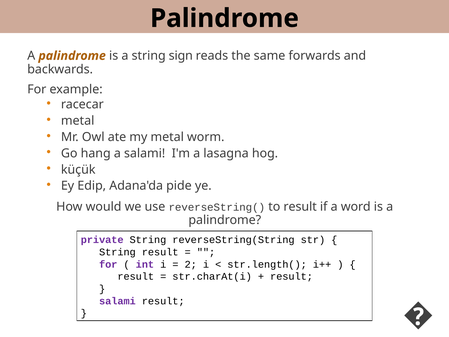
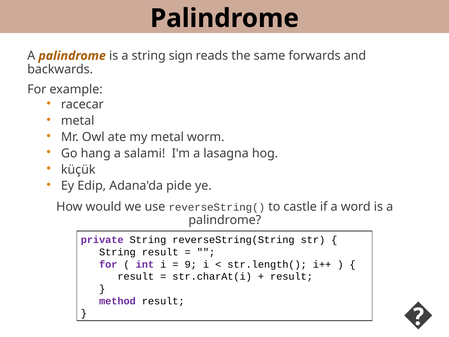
to result: result -> castle (300, 207)
2: 2 -> 9 (191, 264)
salami: salami -> method (117, 301)
